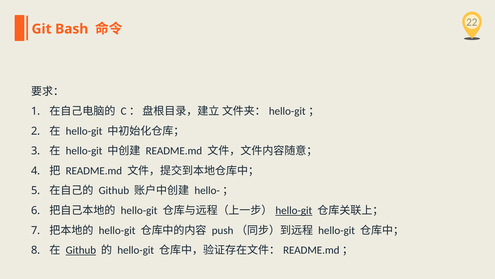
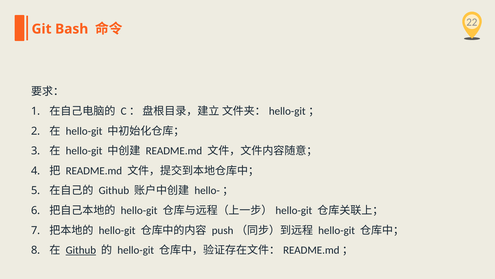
hello-git underline: present -> none (294, 210)
